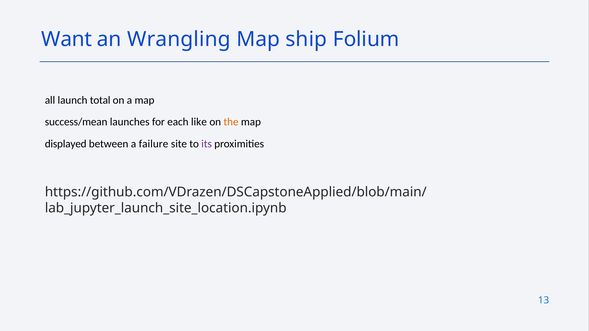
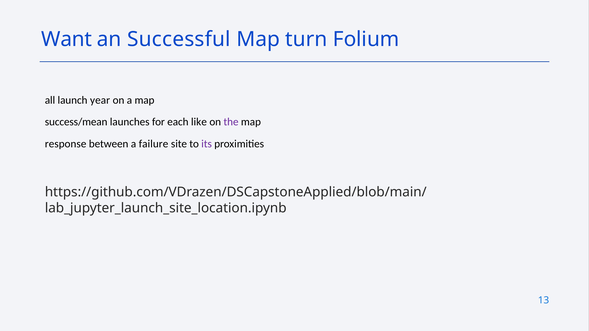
Wrangling: Wrangling -> Successful (179, 39)
ship: ship -> turn (306, 39)
total: total -> year (100, 100)
the colour: orange -> purple (231, 122)
displayed: displayed -> response (66, 144)
